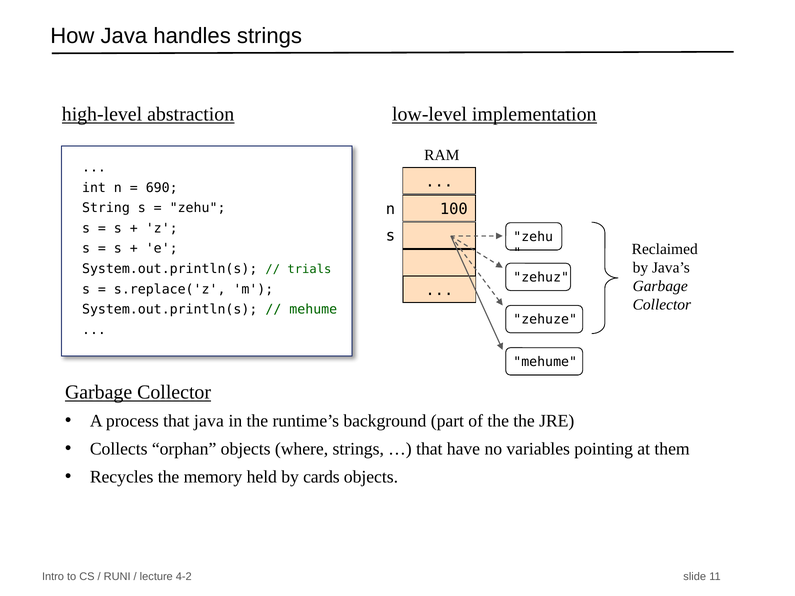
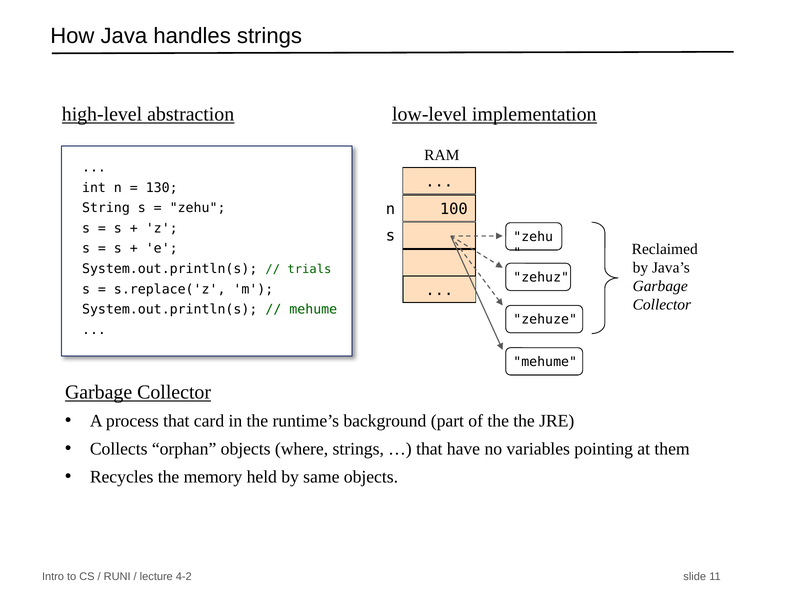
690: 690 -> 130 (162, 188)
that java: java -> card (209, 421)
cards: cards -> same (321, 477)
